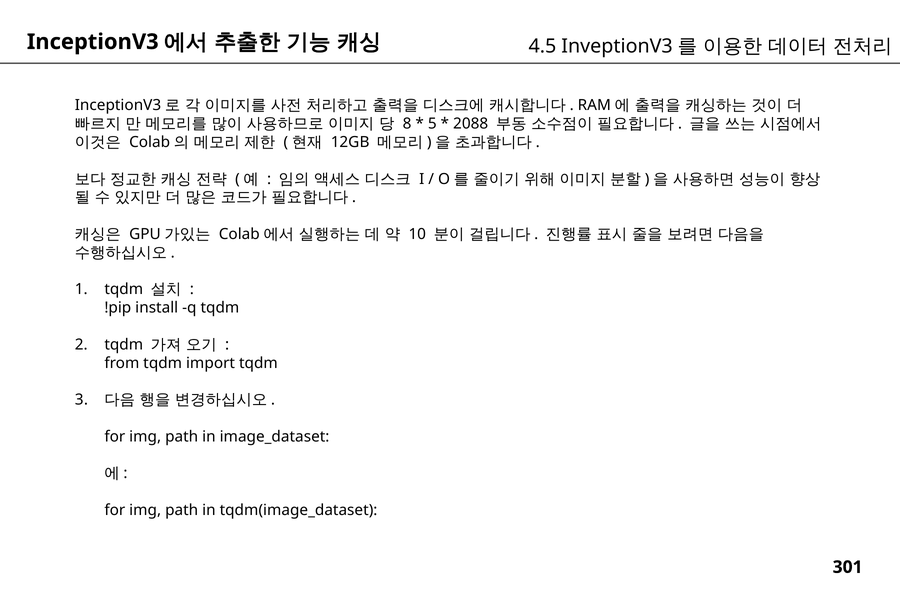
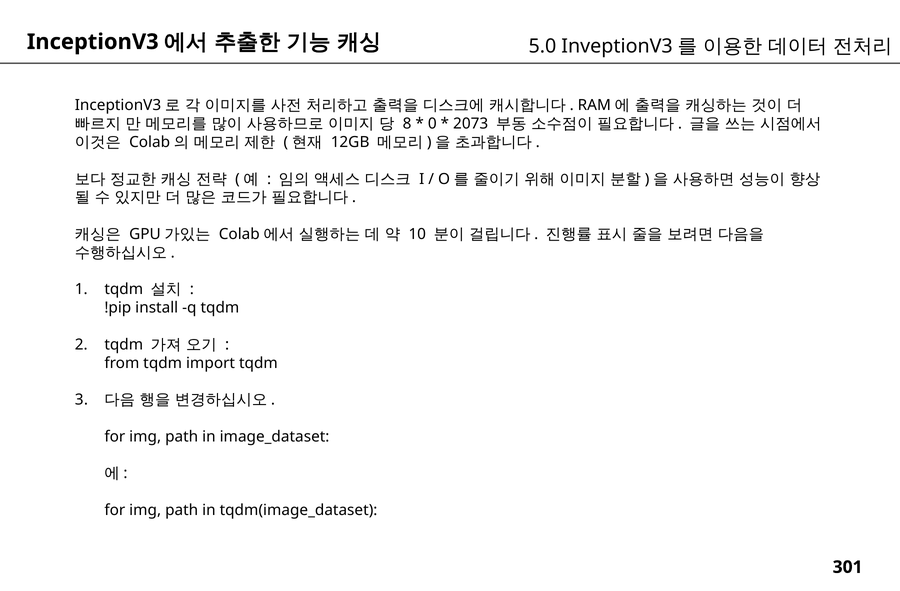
4.5: 4.5 -> 5.0 (542, 46)
5: 5 -> 0 (432, 124)
2088: 2088 -> 2073 (471, 124)
